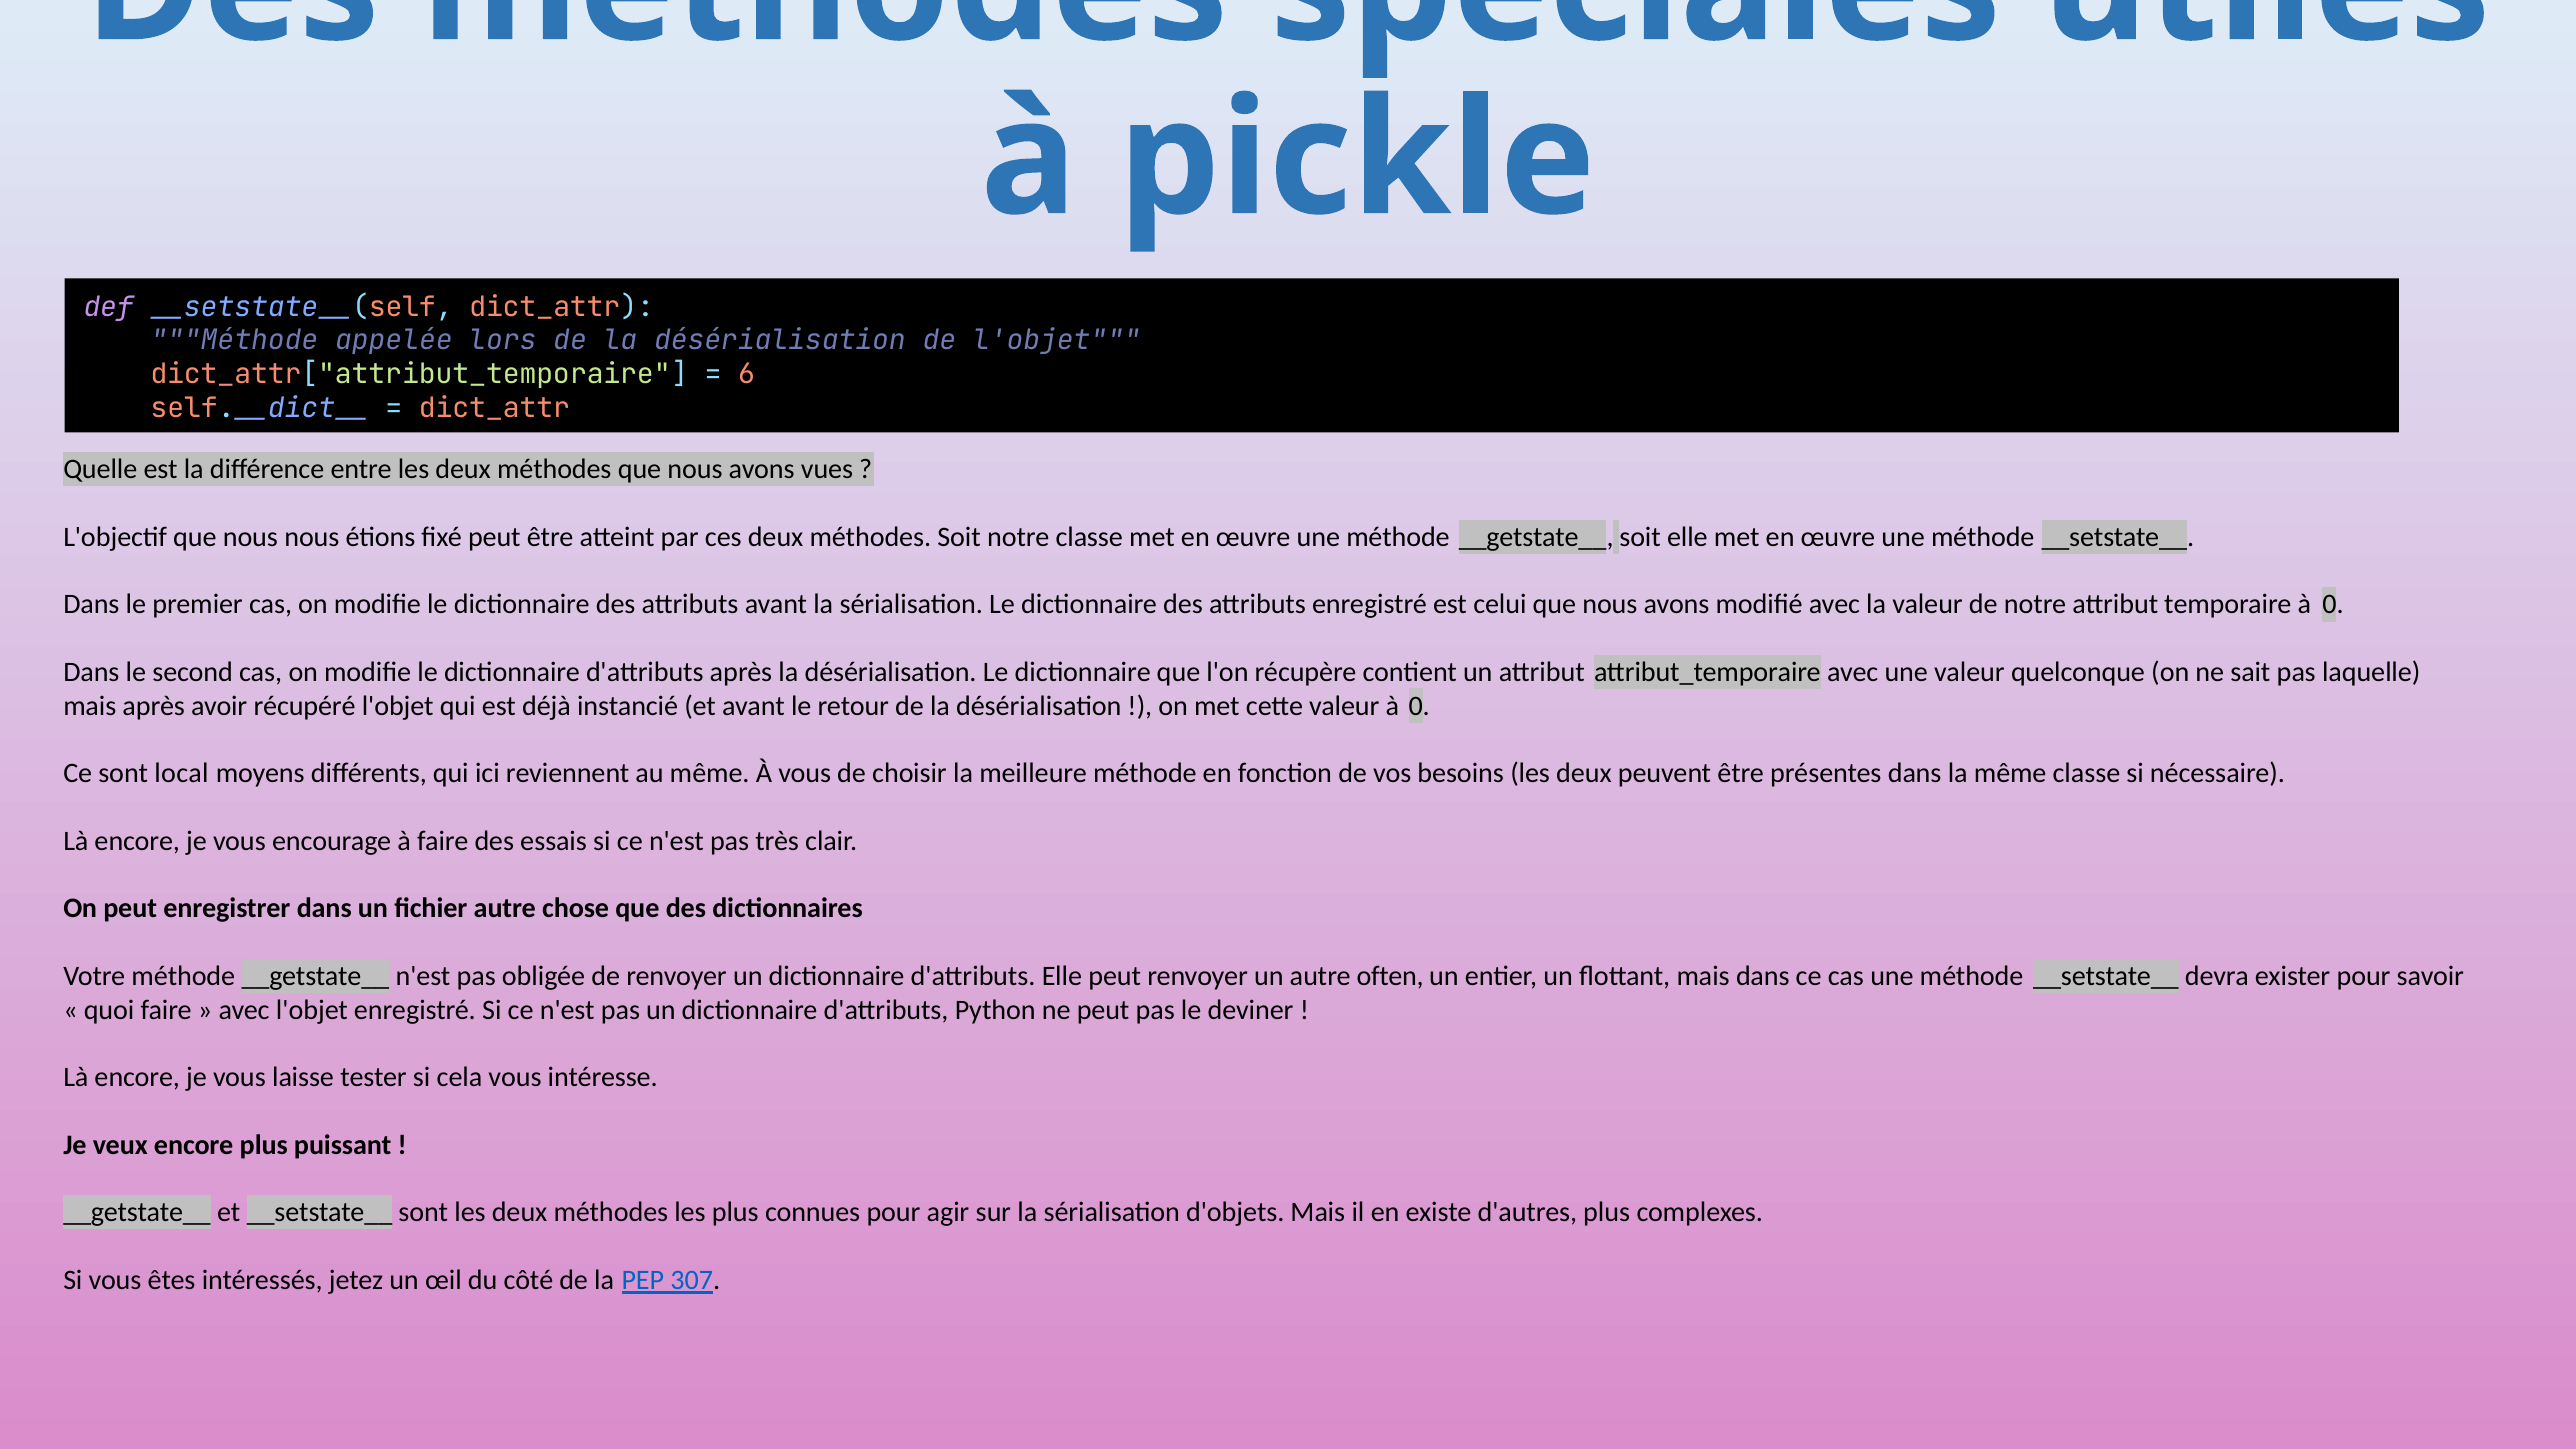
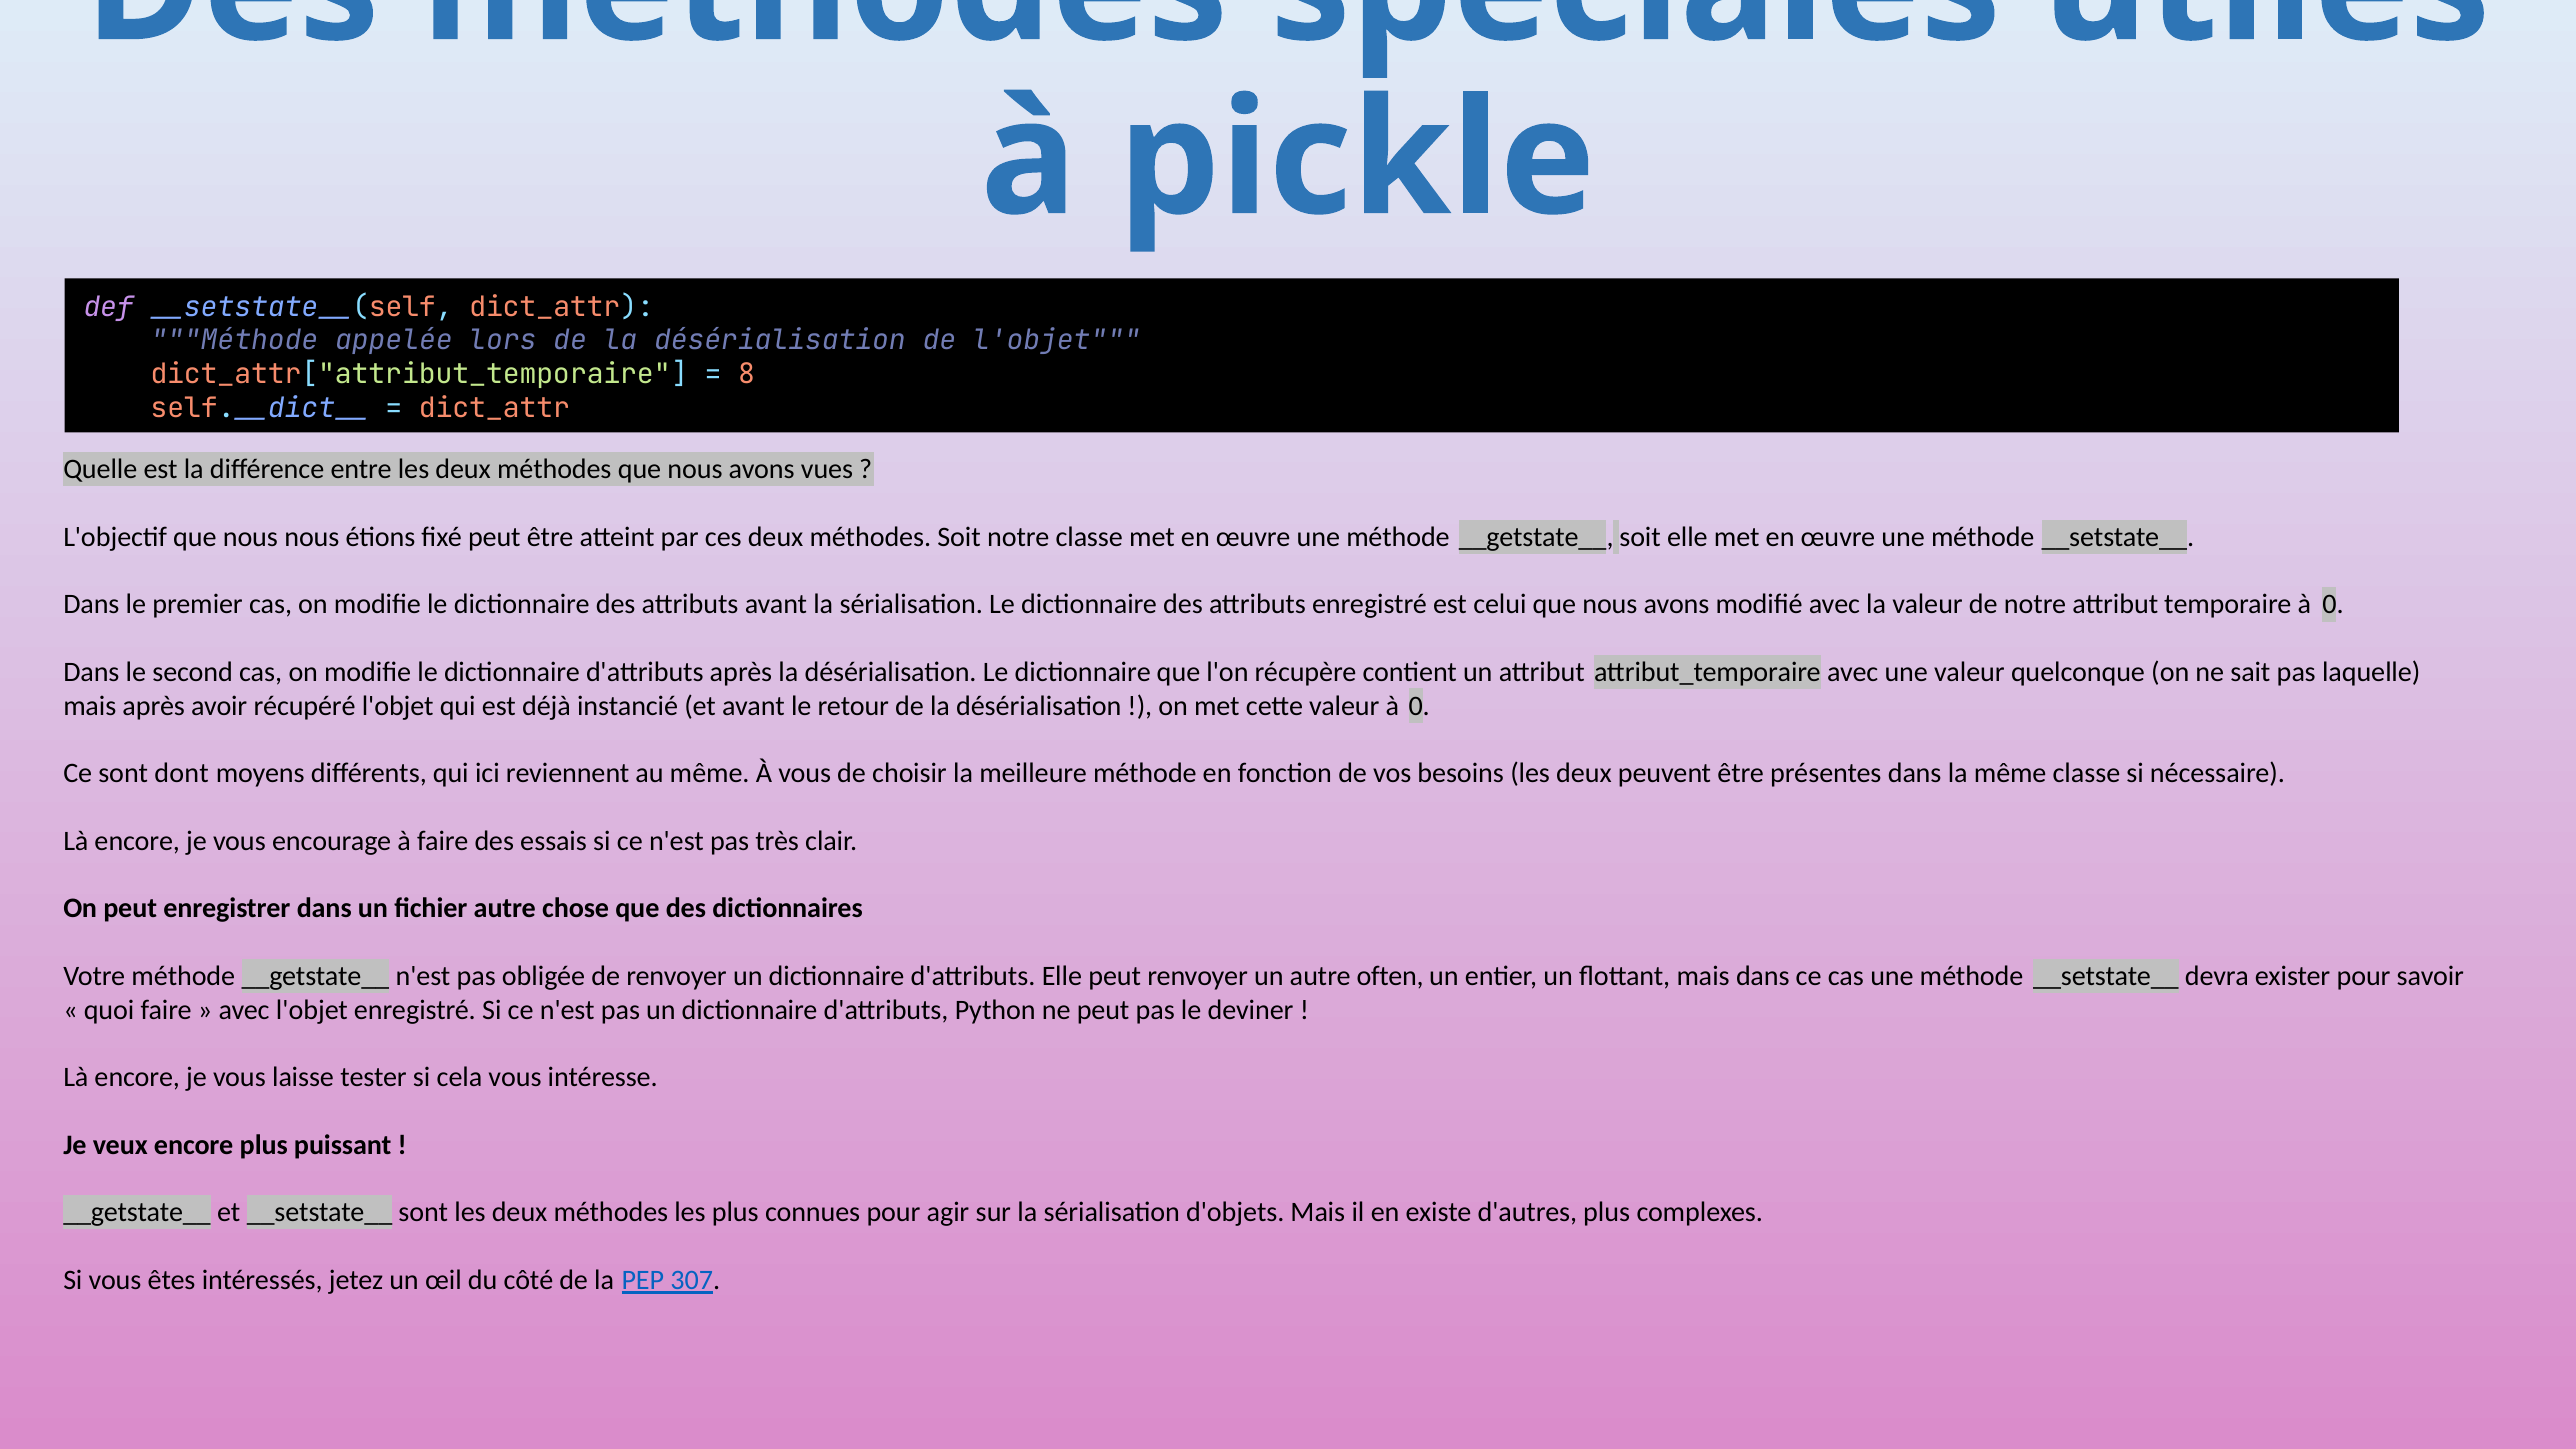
6: 6 -> 8 (747, 374)
local: local -> dont (182, 773)
